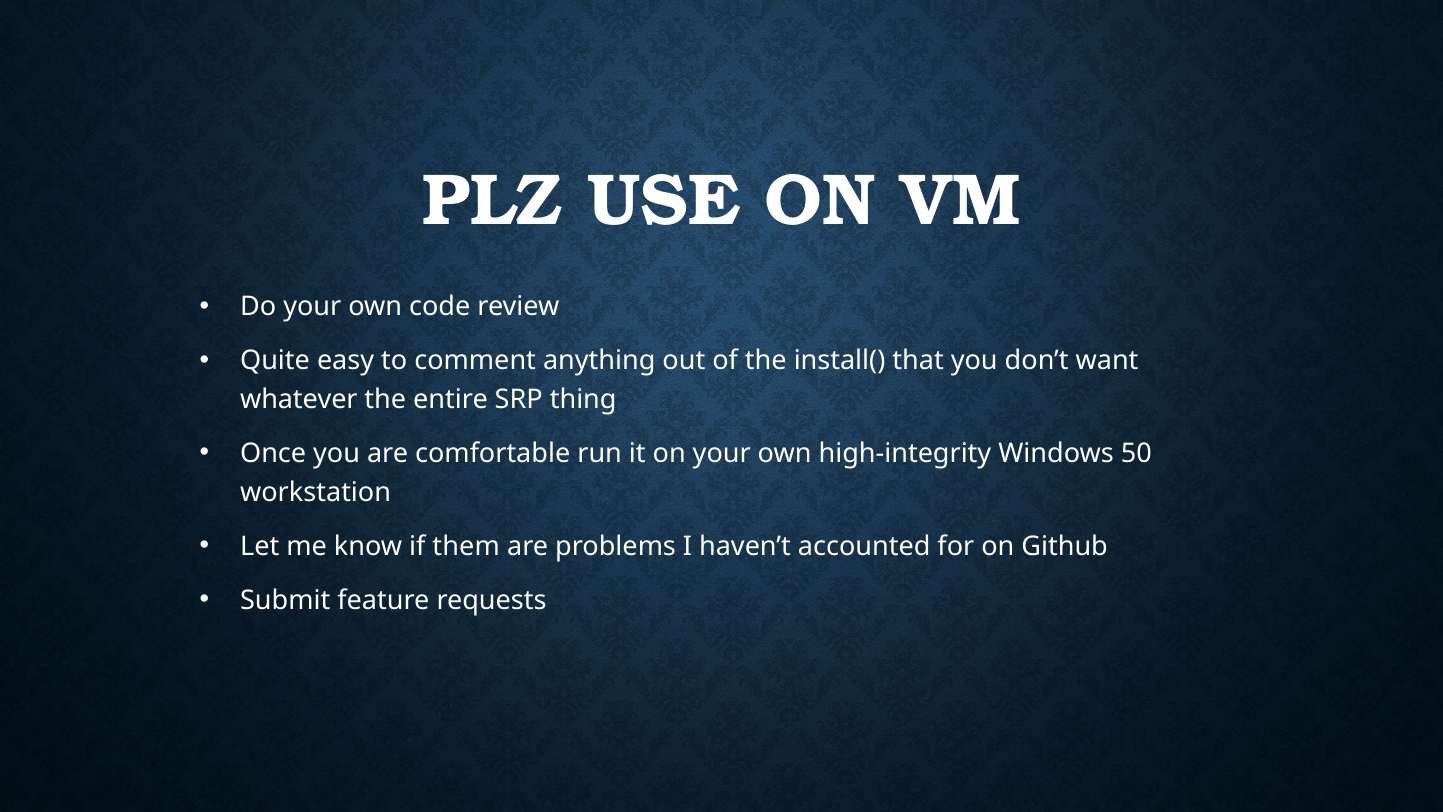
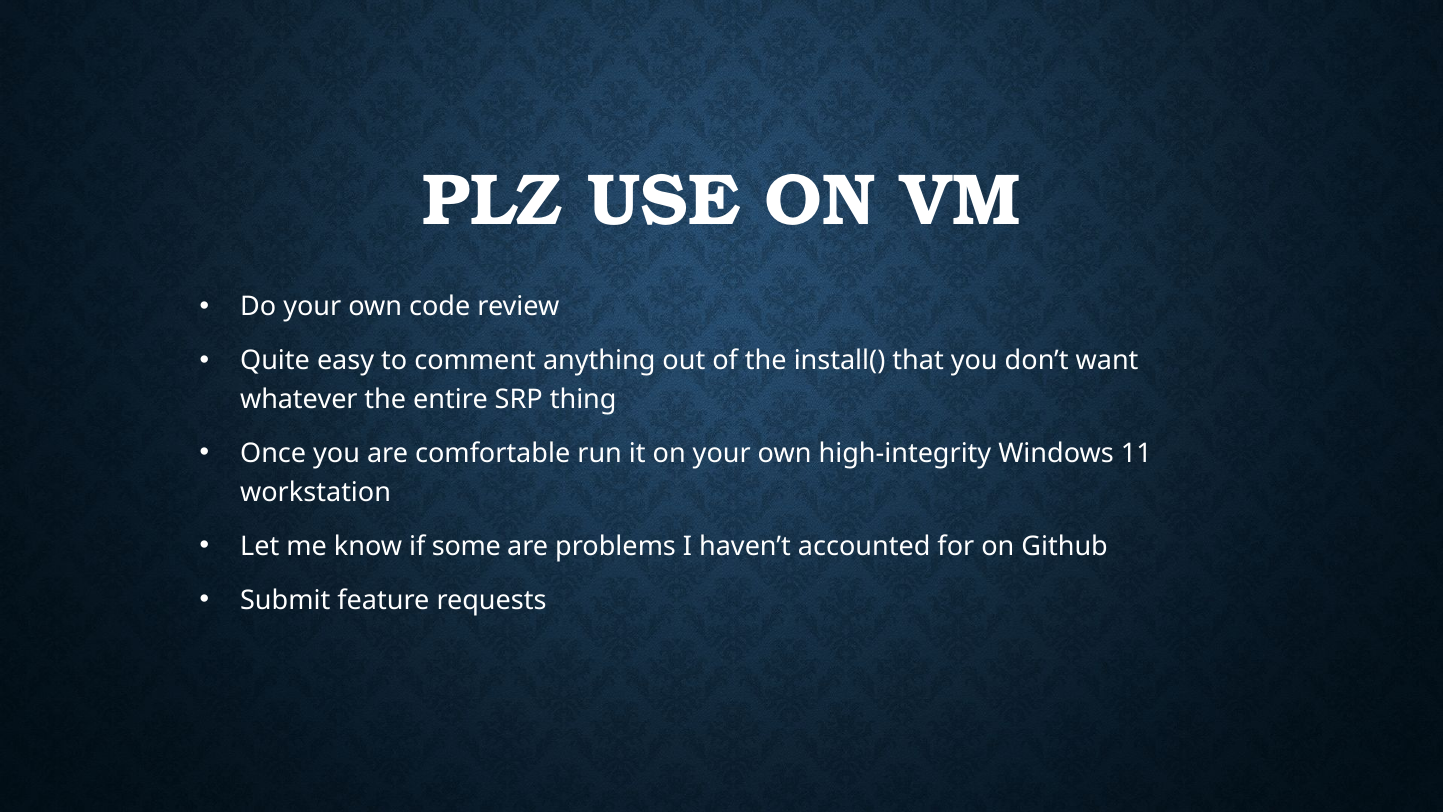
50: 50 -> 11 (1136, 453)
them: them -> some (466, 546)
